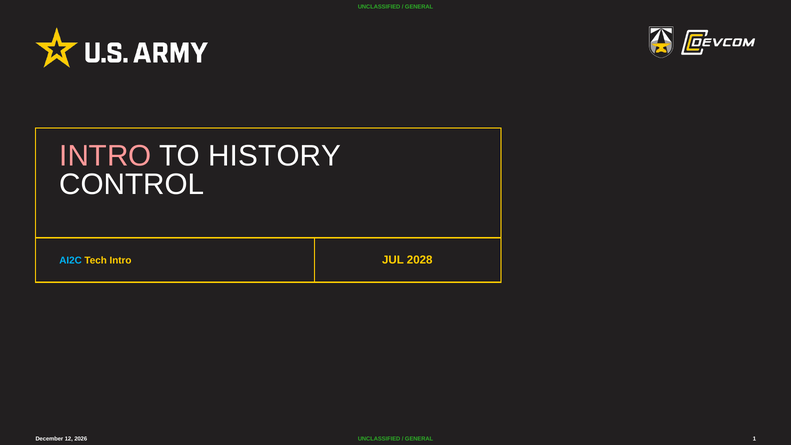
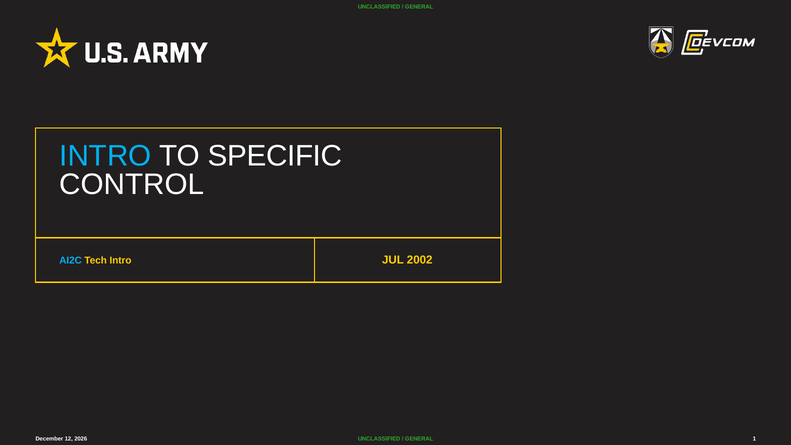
INTRO colour: pink -> light blue (105, 156)
HISTORY: HISTORY -> SPECIFIC (275, 156)
2028: 2028 -> 2002 (420, 260)
